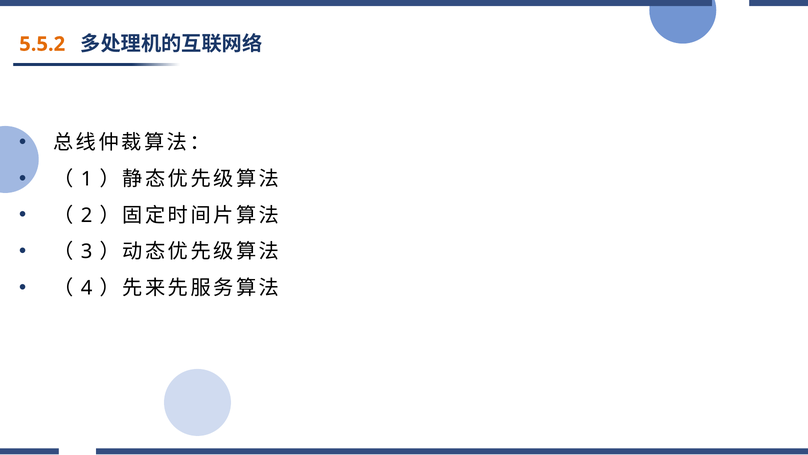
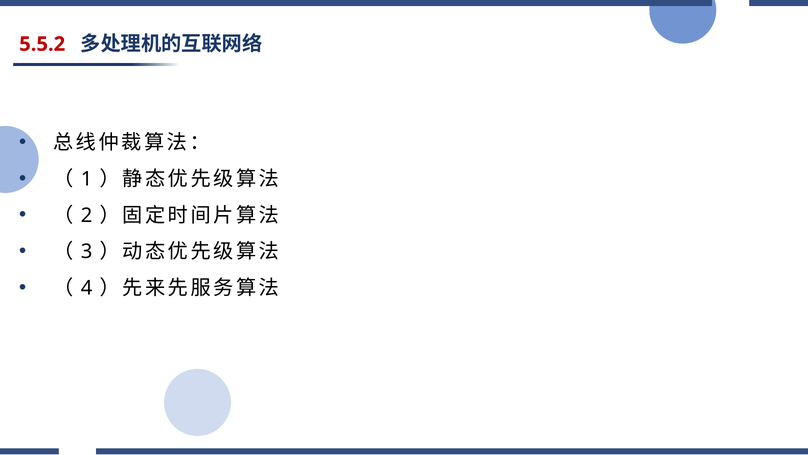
5.5.2 colour: orange -> red (42, 44)
